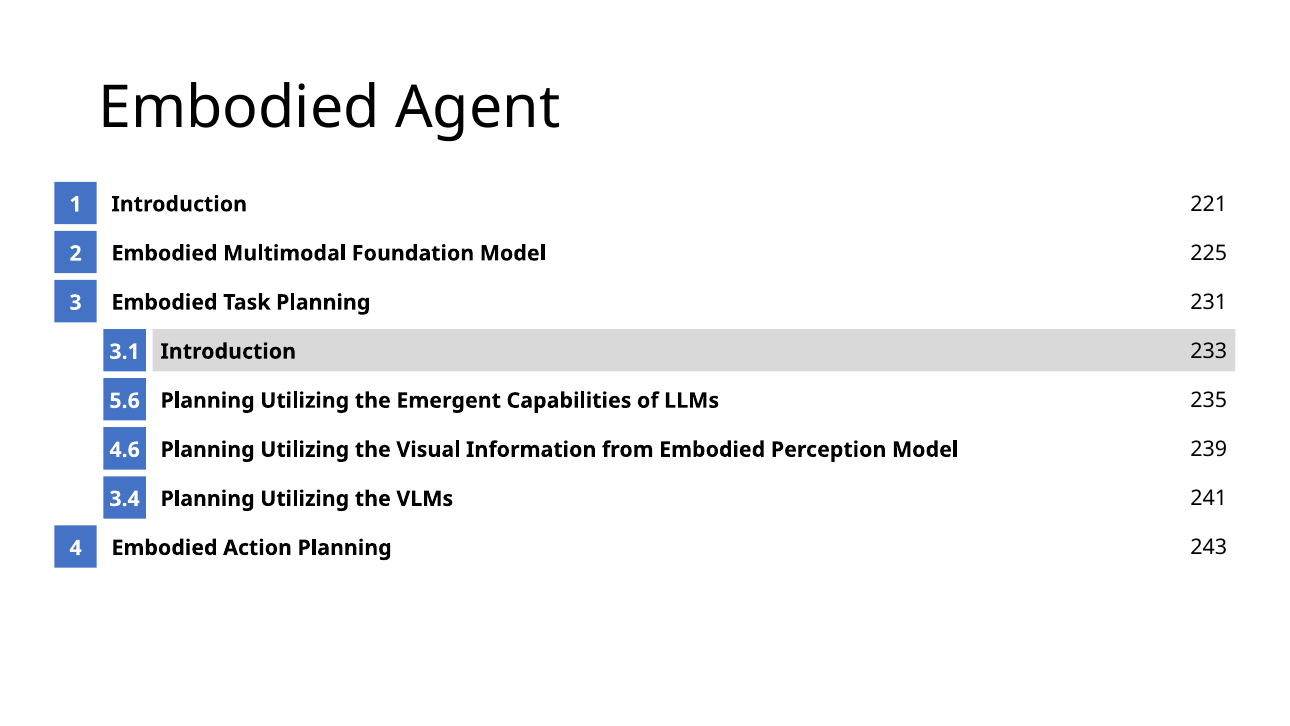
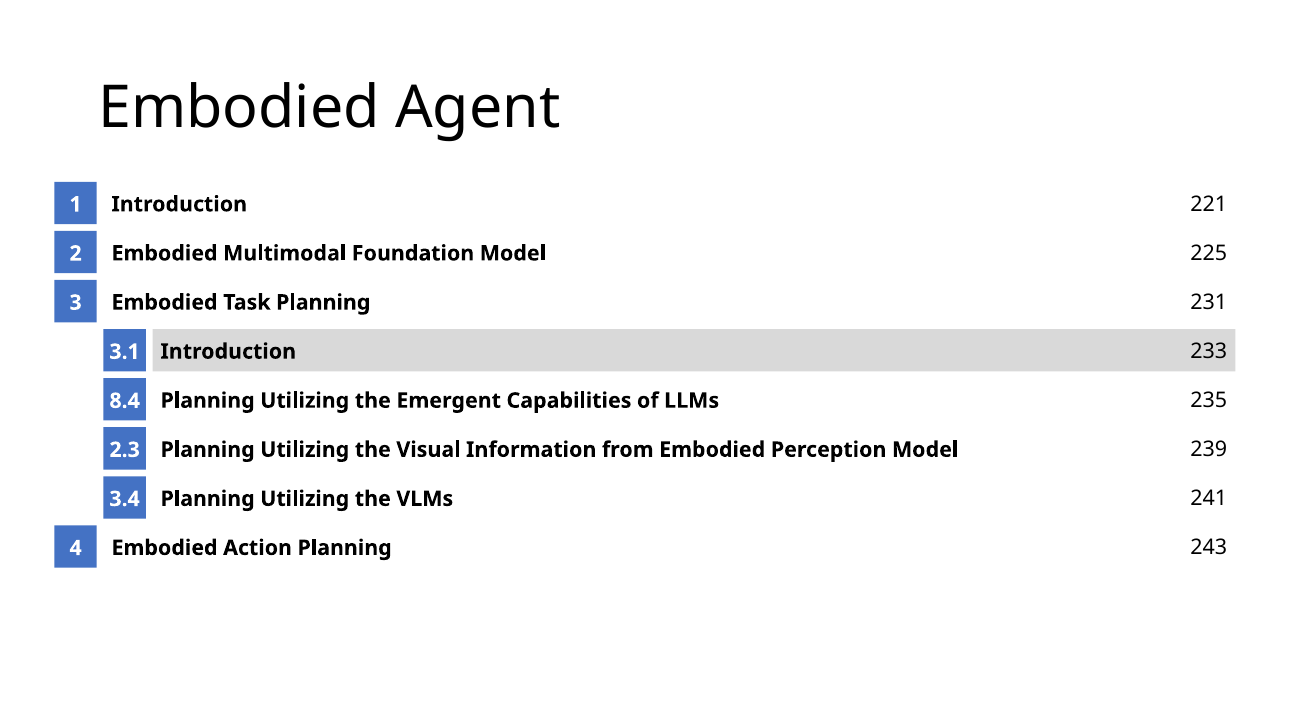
5.6: 5.6 -> 8.4 (125, 401)
4.6: 4.6 -> 2.3 (125, 450)
